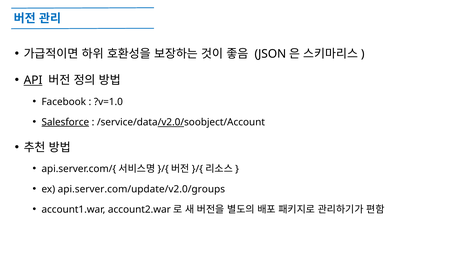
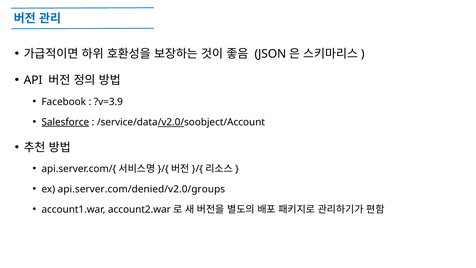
API underline: present -> none (33, 80)
?v=1.0: ?v=1.0 -> ?v=3.9 (108, 102)
api.server.com/update/v2.0/groups: api.server.com/update/v2.0/groups -> api.server.com/denied/v2.0/groups (141, 189)
